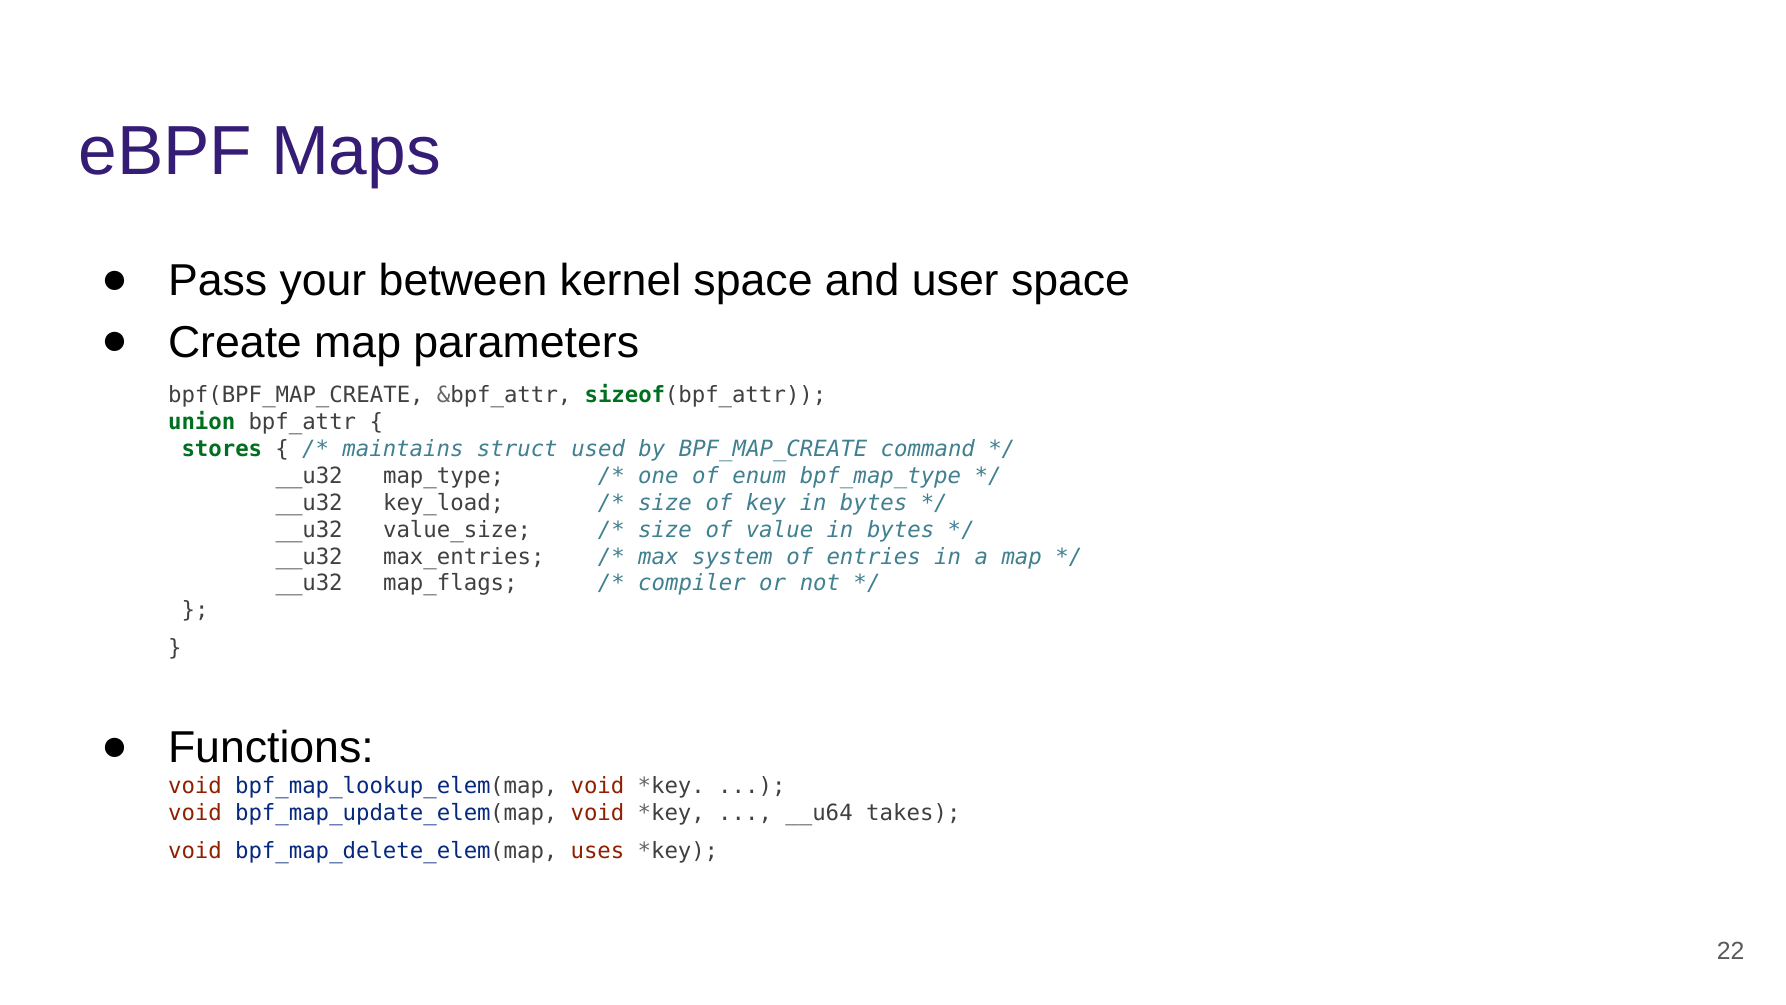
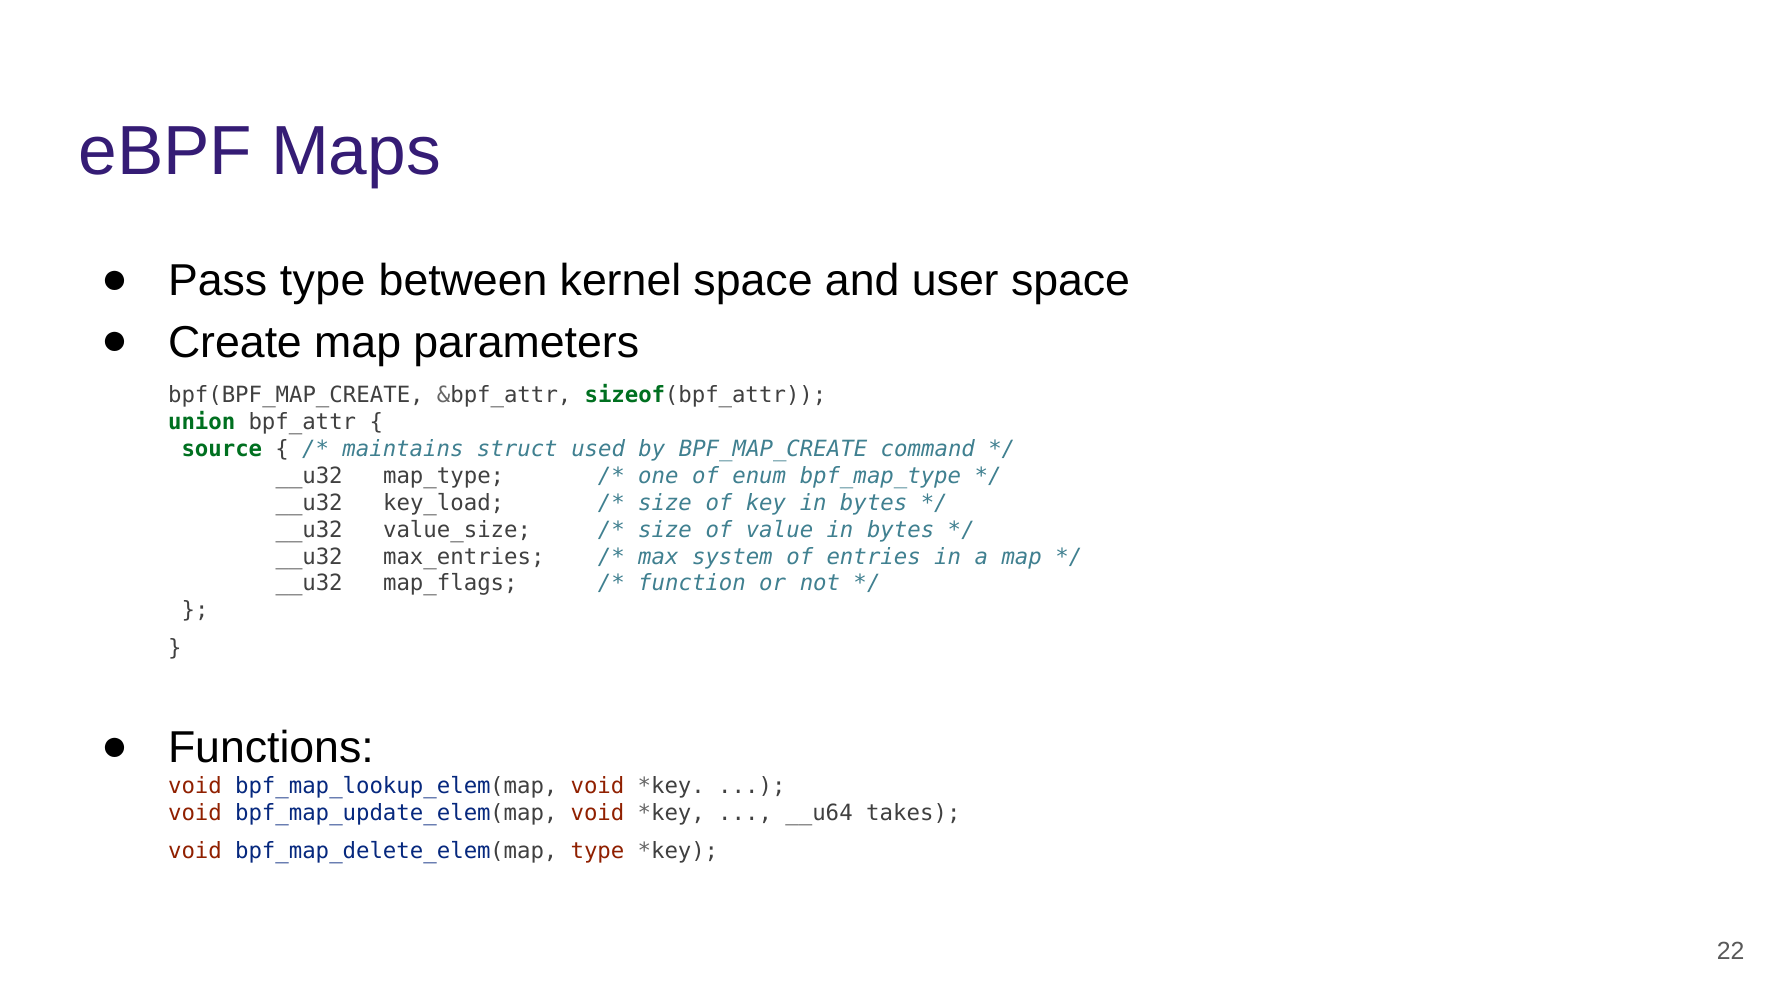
Pass your: your -> type (323, 281)
stores: stores -> source (222, 449)
compiler: compiler -> function (692, 583)
bpf_map_delete_elem(map uses: uses -> type (597, 851)
